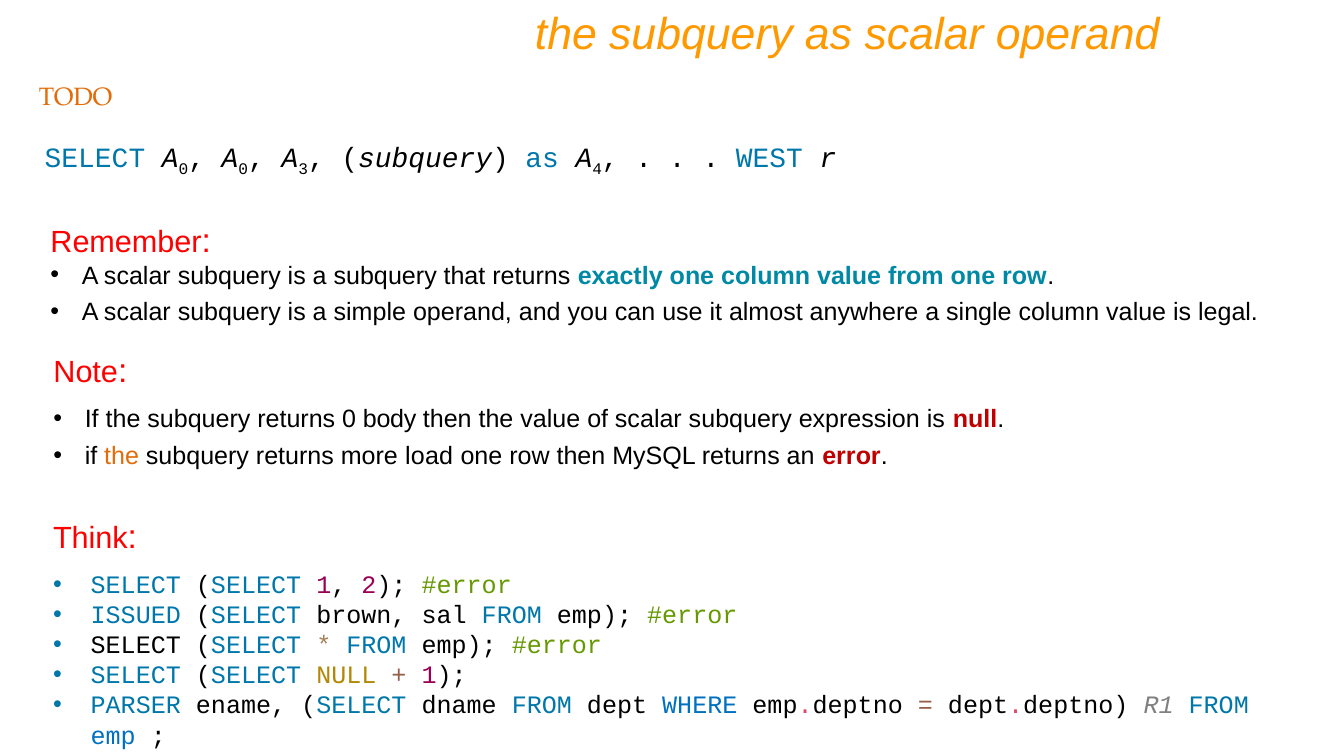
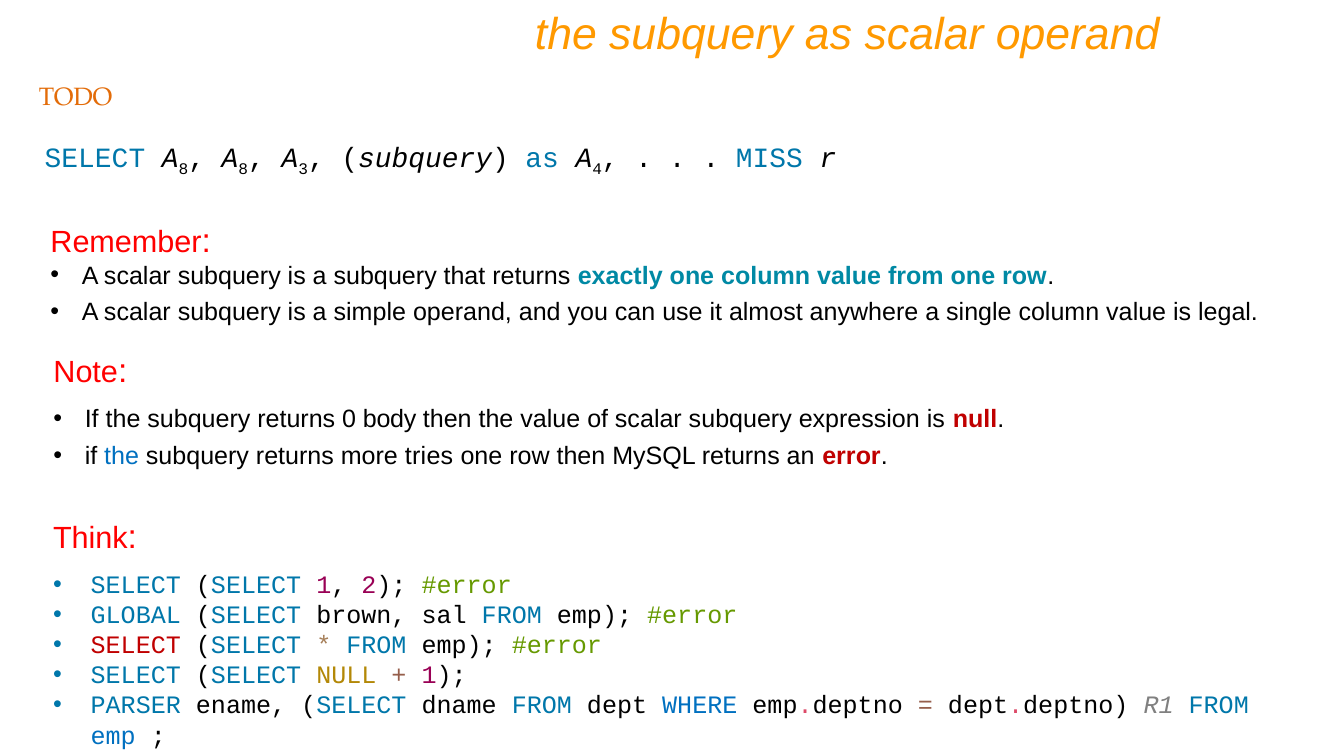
SELECT A 0: 0 -> 8 (183, 169)
0: 0 -> 8 (243, 169)
WEST: WEST -> MISS (769, 159)
the colour: orange -> blue (122, 456)
load: load -> tries (429, 456)
ISSUED: ISSUED -> GLOBAL (136, 615)
SELECT colour: black -> red (136, 646)
